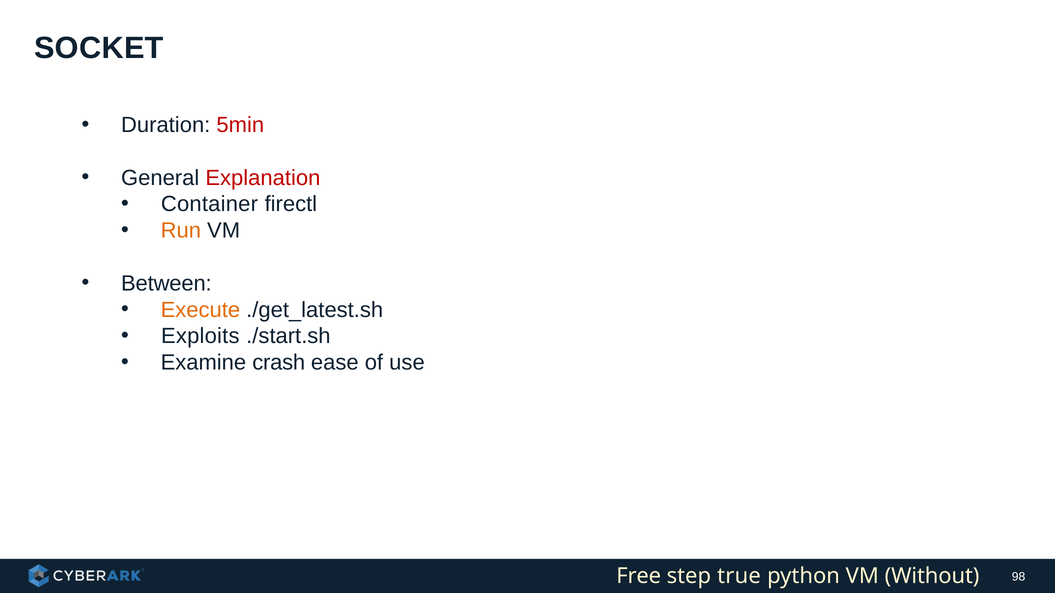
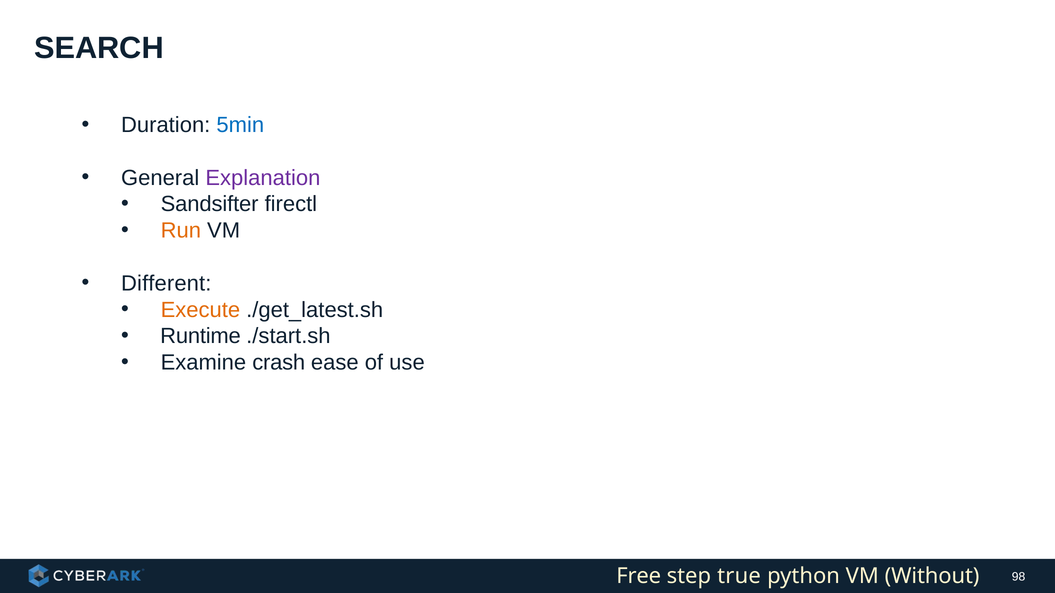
SOCKET: SOCKET -> SEARCH (99, 48)
5min colour: red -> blue (240, 125)
Explanation colour: red -> purple (263, 178)
Container: Container -> Sandsifter (210, 204)
Between: Between -> Different (166, 284)
Exploits: Exploits -> Runtime (201, 336)
